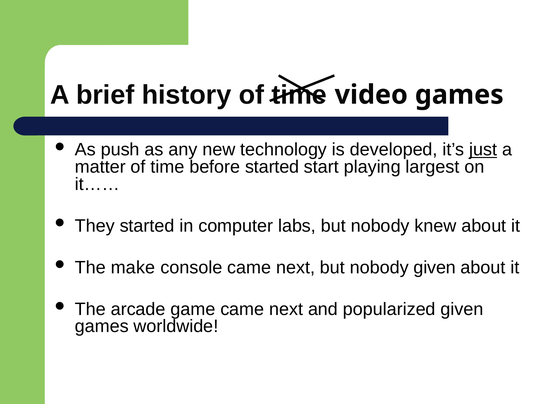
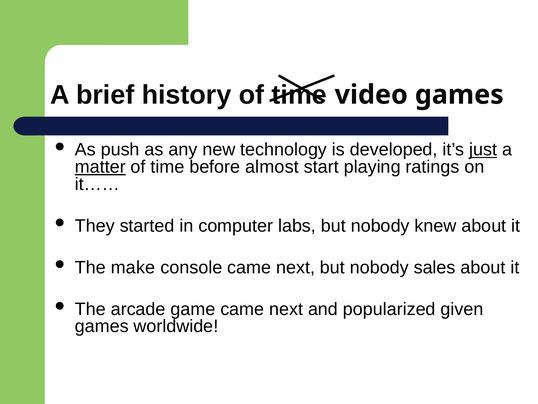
matter underline: none -> present (100, 167)
before started: started -> almost (272, 167)
largest: largest -> ratings (433, 167)
nobody given: given -> sales (435, 267)
